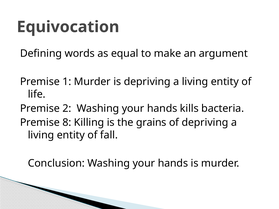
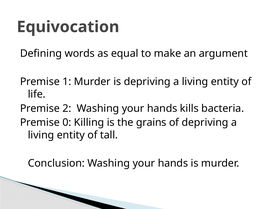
8: 8 -> 0 (67, 123)
fall: fall -> tall (109, 135)
